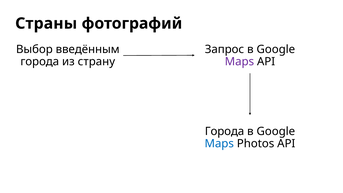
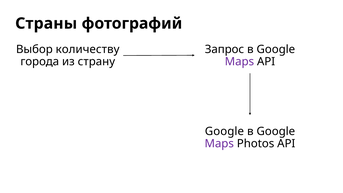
введённым: введённым -> количеству (88, 49)
Города: Города -> Google (224, 131)
Maps colour: blue -> purple (219, 144)
